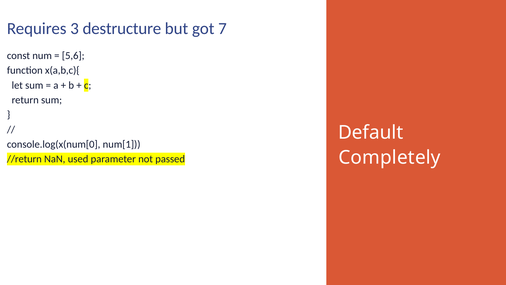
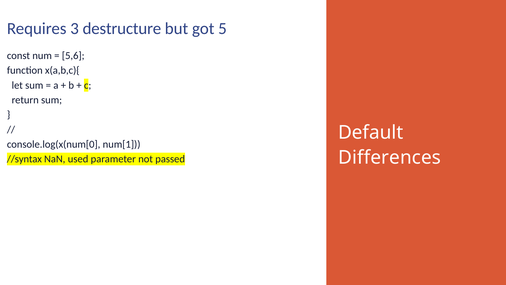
7: 7 -> 5 (223, 29)
Completely: Completely -> Differences (390, 157)
//return: //return -> //syntax (24, 159)
